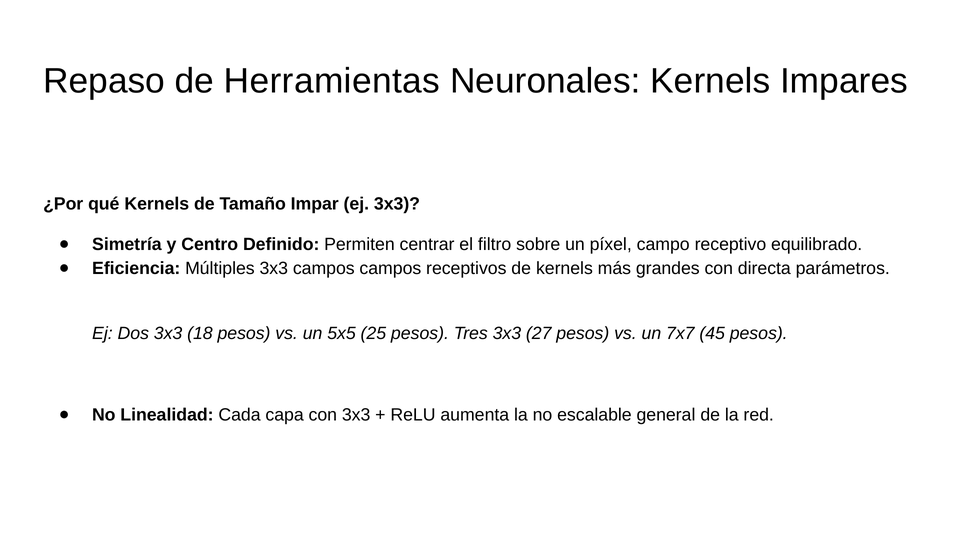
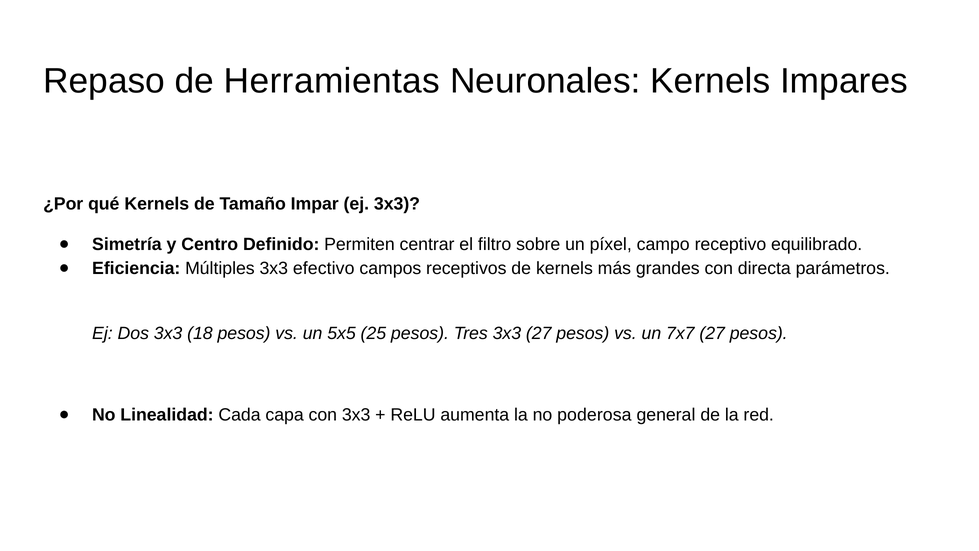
3x3 campos: campos -> efectivo (324, 268)
7x7 45: 45 -> 27 (712, 333)
escalable: escalable -> poderosa (594, 414)
